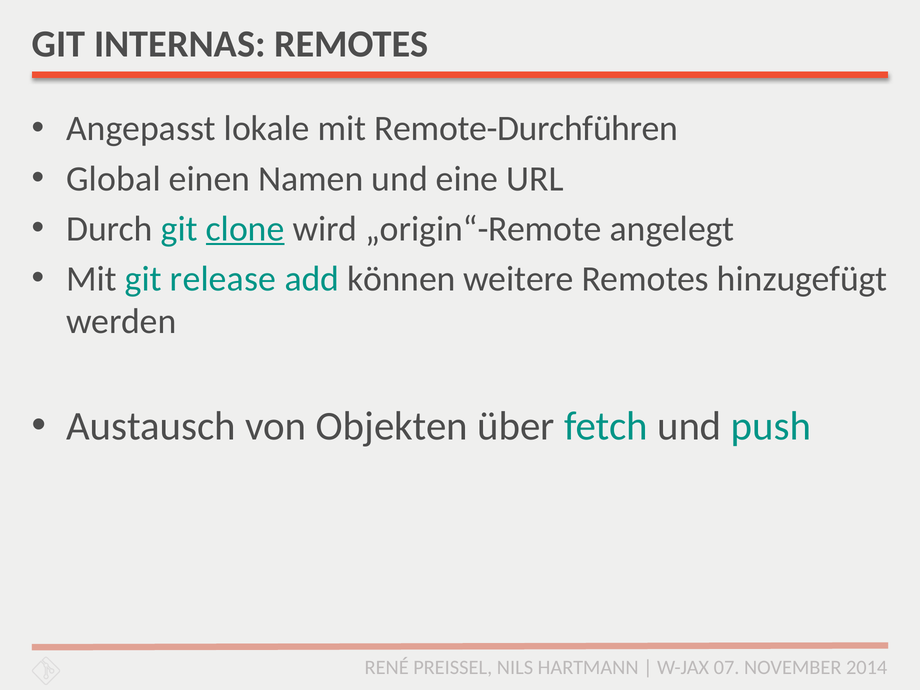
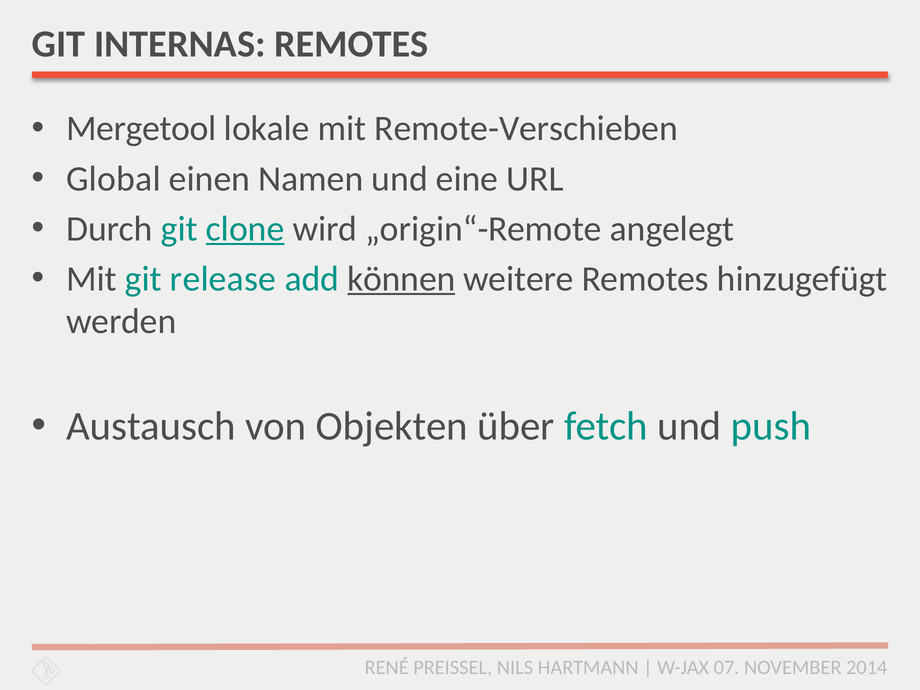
Angepasst: Angepasst -> Mergetool (141, 129)
Remote-Durchführen: Remote-Durchführen -> Remote-Verschieben (526, 129)
können underline: none -> present (401, 279)
